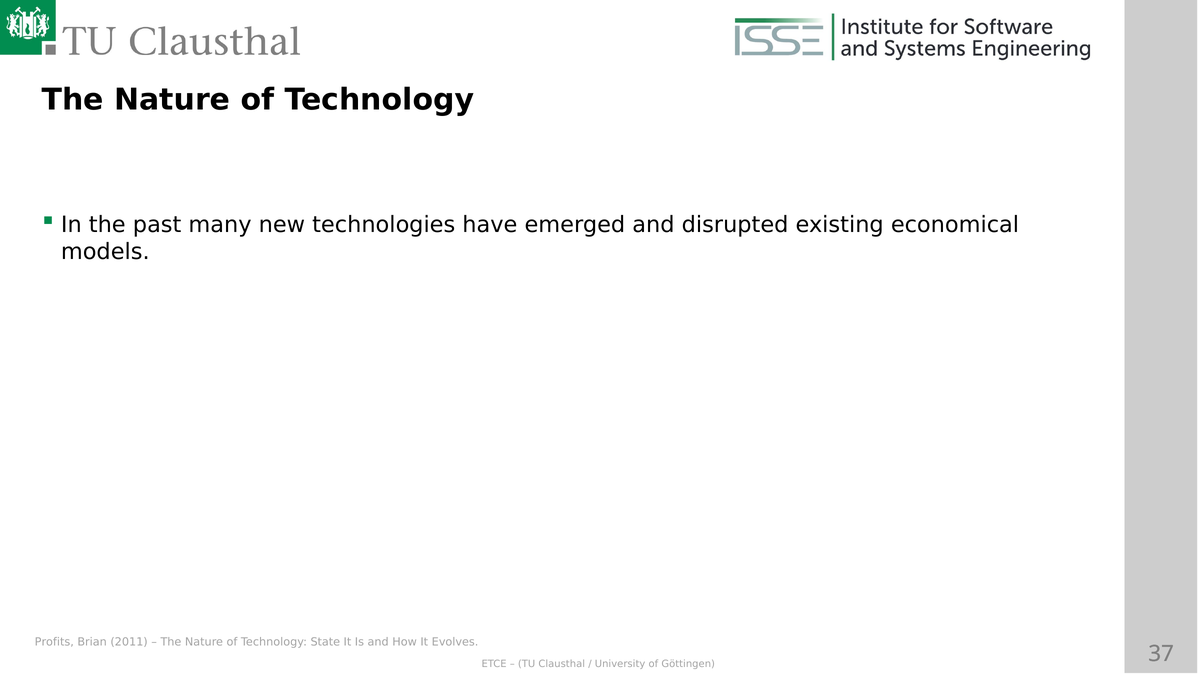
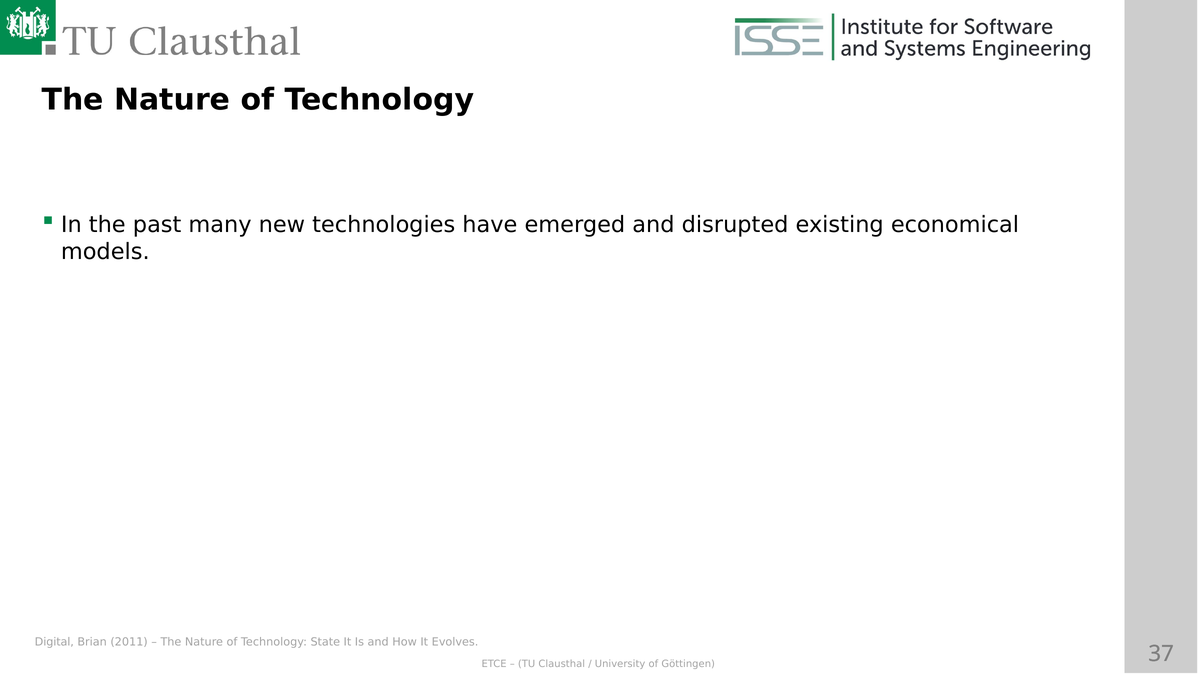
Profits: Profits -> Digital (54, 642)
